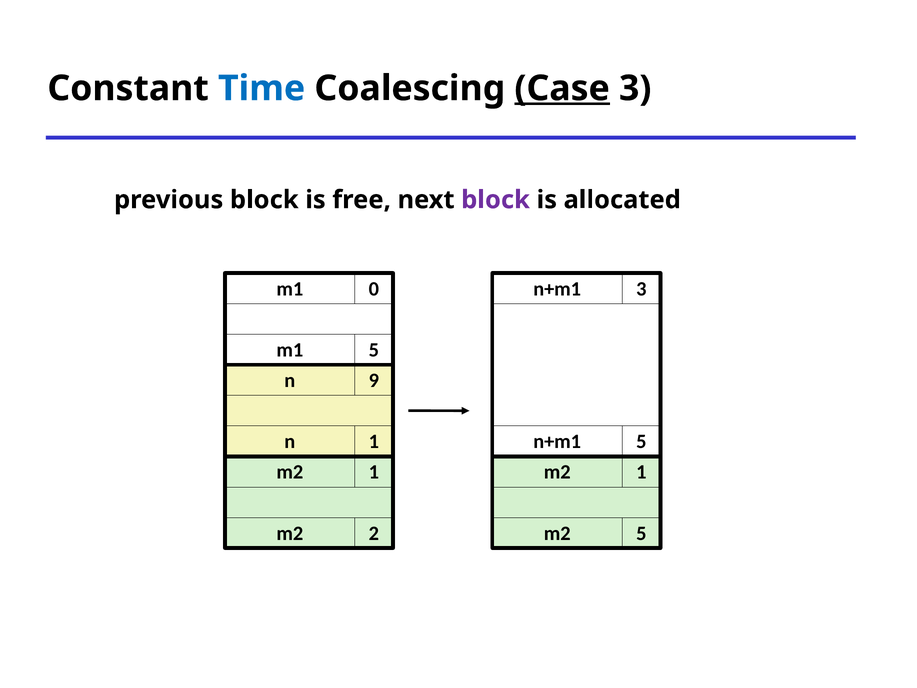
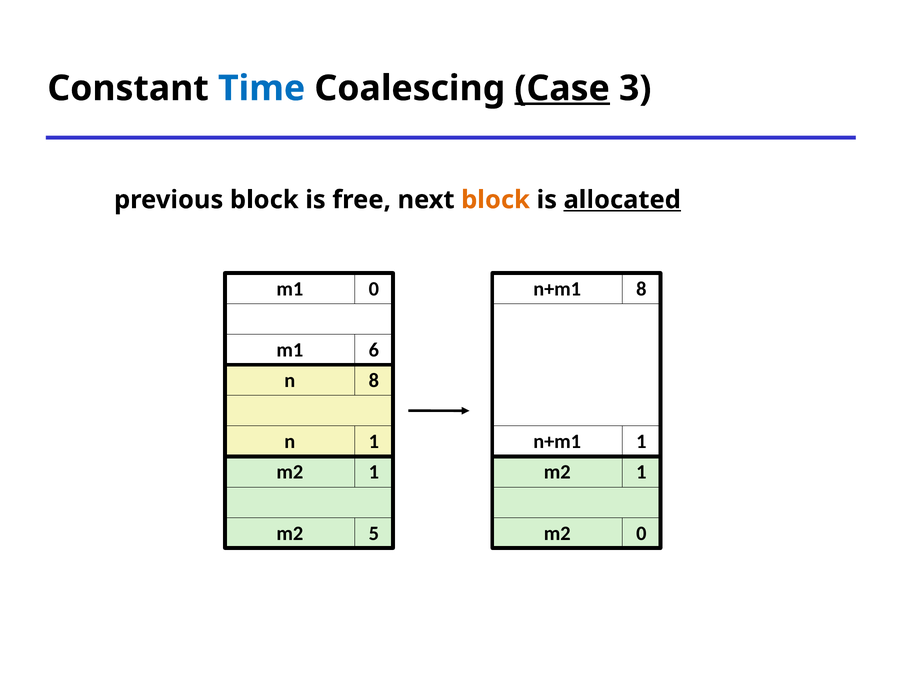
block colour: purple -> orange (496, 200)
allocated underline: none -> present (622, 200)
n+m1 3: 3 -> 8 (641, 289)
m1 5: 5 -> 6 (374, 350)
n 9: 9 -> 8 (374, 380)
n+m1 5: 5 -> 1 (641, 442)
2: 2 -> 5 (374, 533)
m2 5: 5 -> 0 (641, 533)
